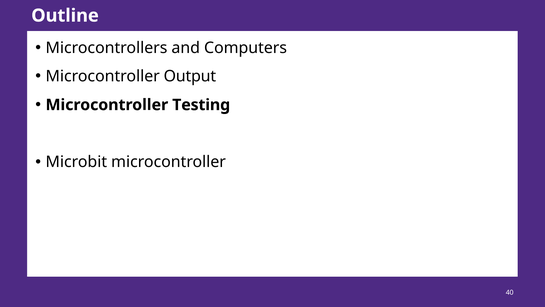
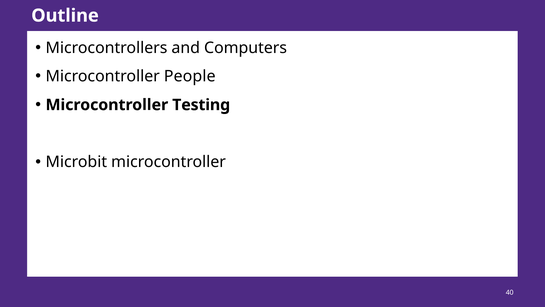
Output: Output -> People (190, 76)
